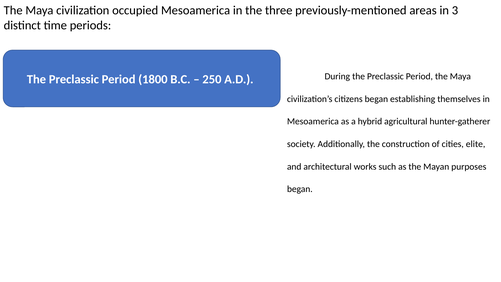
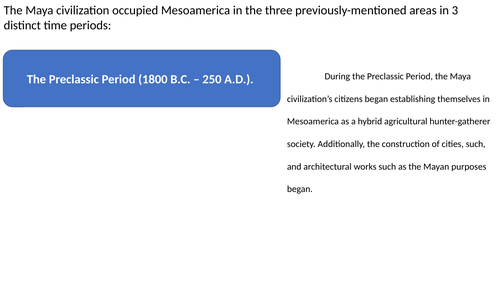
cities elite: elite -> such (476, 144)
